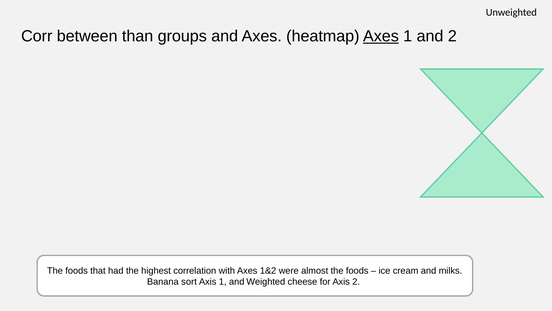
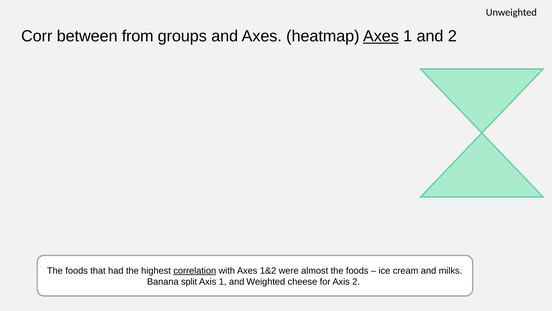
than: than -> from (138, 36)
correlation underline: none -> present (195, 270)
sort: sort -> split (189, 281)
